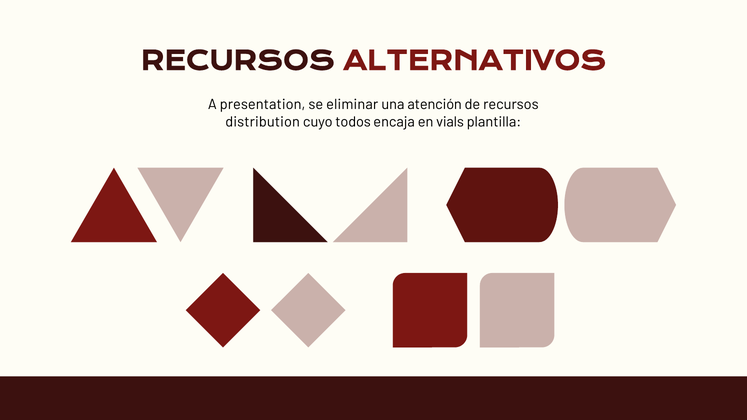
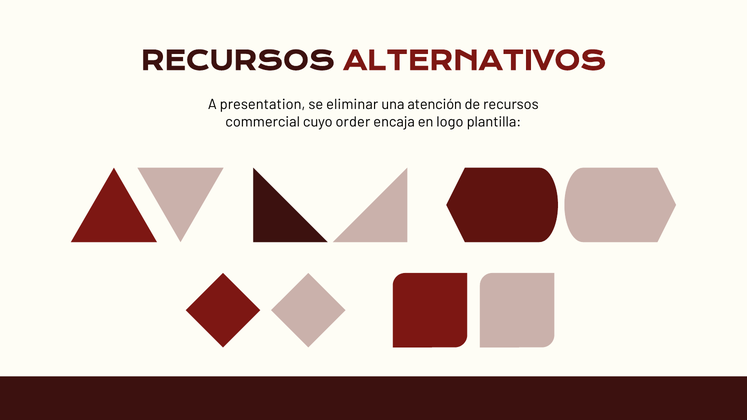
distribution: distribution -> commercial (263, 122)
todos: todos -> order (353, 122)
vials: vials -> logo (450, 122)
